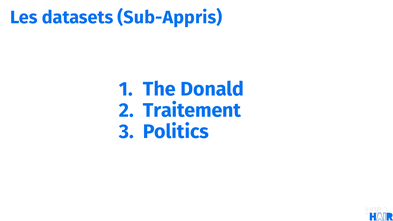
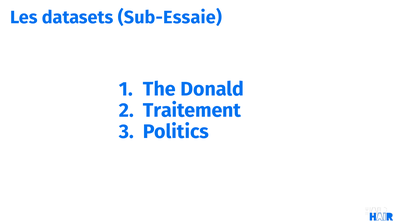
Sub-Appris: Sub-Appris -> Sub-Essaie (170, 17)
